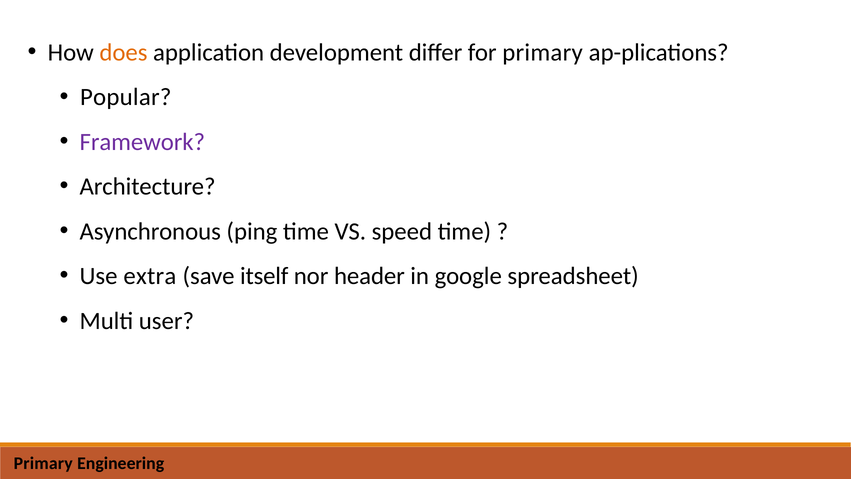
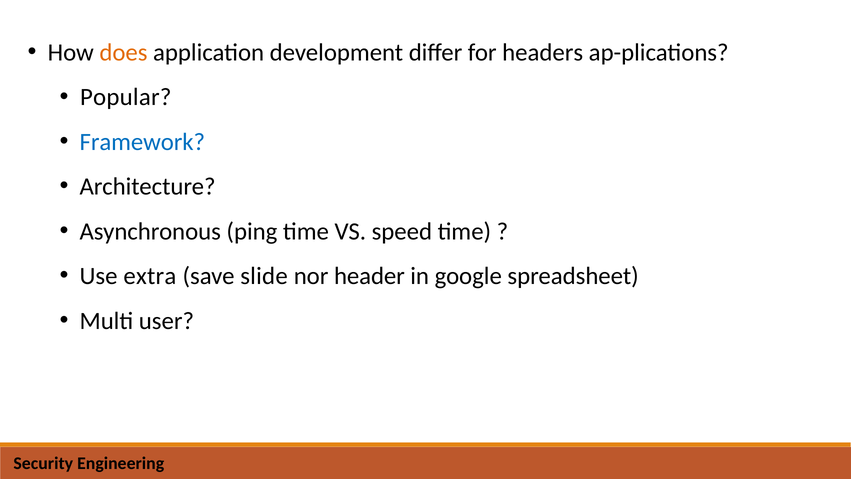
for primary: primary -> headers (543, 52)
Framework colour: purple -> blue (142, 142)
itself: itself -> slide (264, 276)
Primary: Primary -> Security (43, 463)
